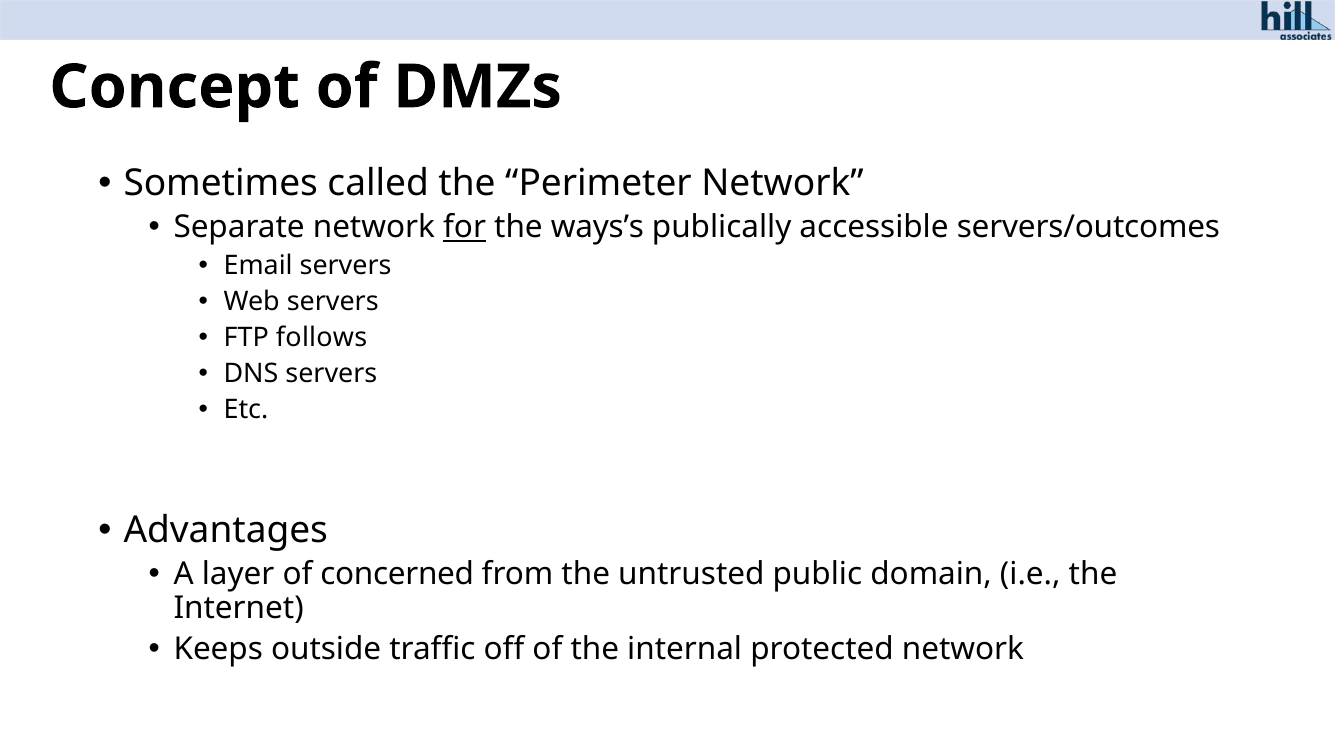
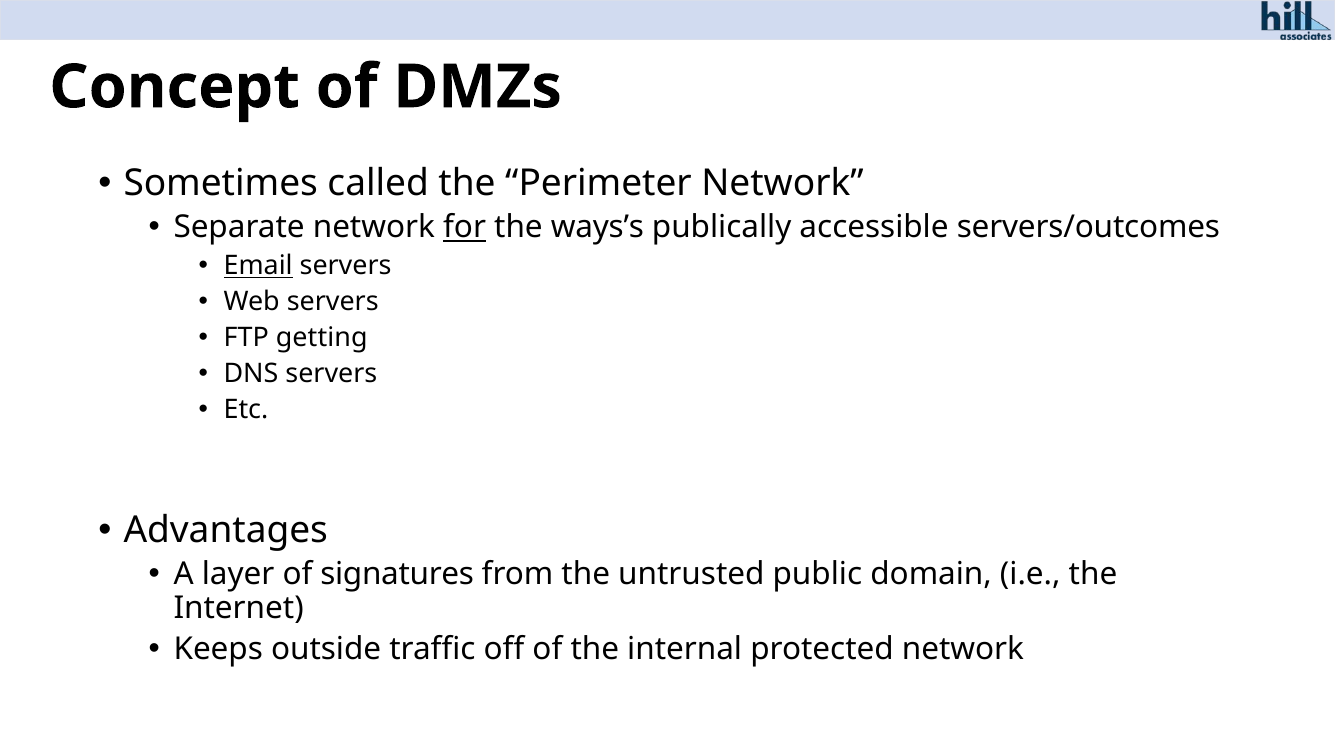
Email underline: none -> present (258, 266)
follows: follows -> getting (322, 338)
concerned: concerned -> signatures (397, 574)
